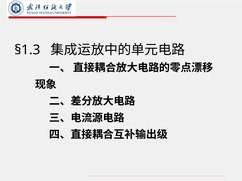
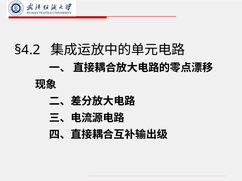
§1.3: §1.3 -> §4.2 (27, 50)
